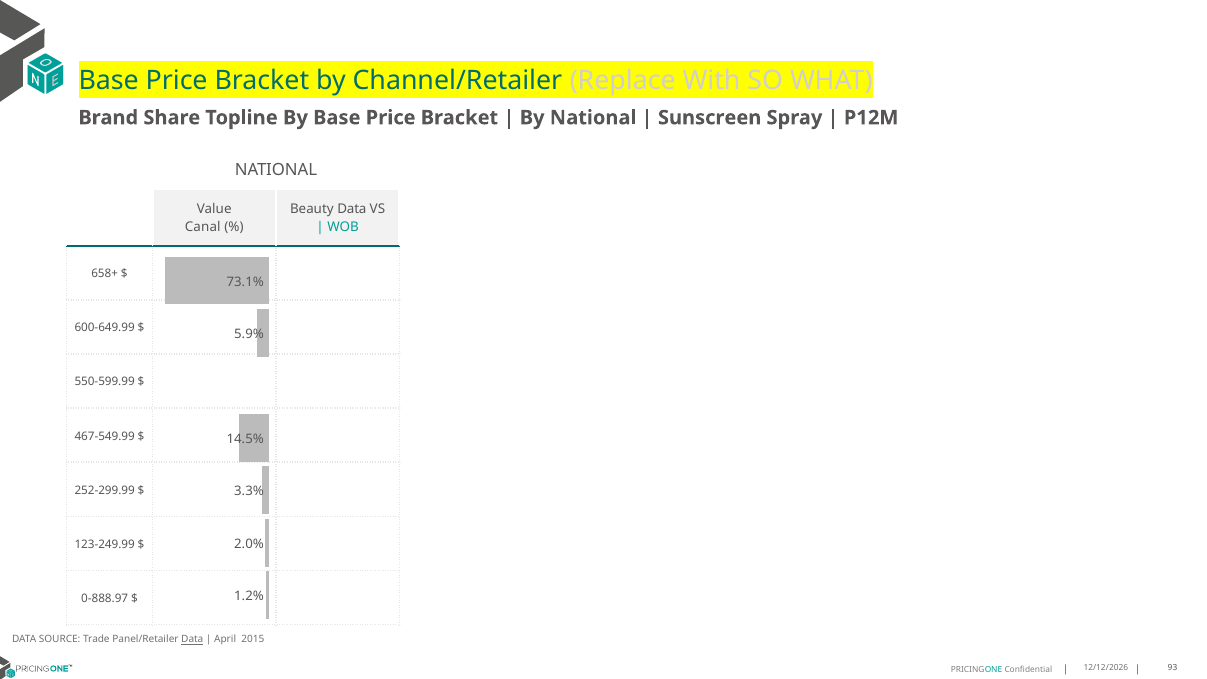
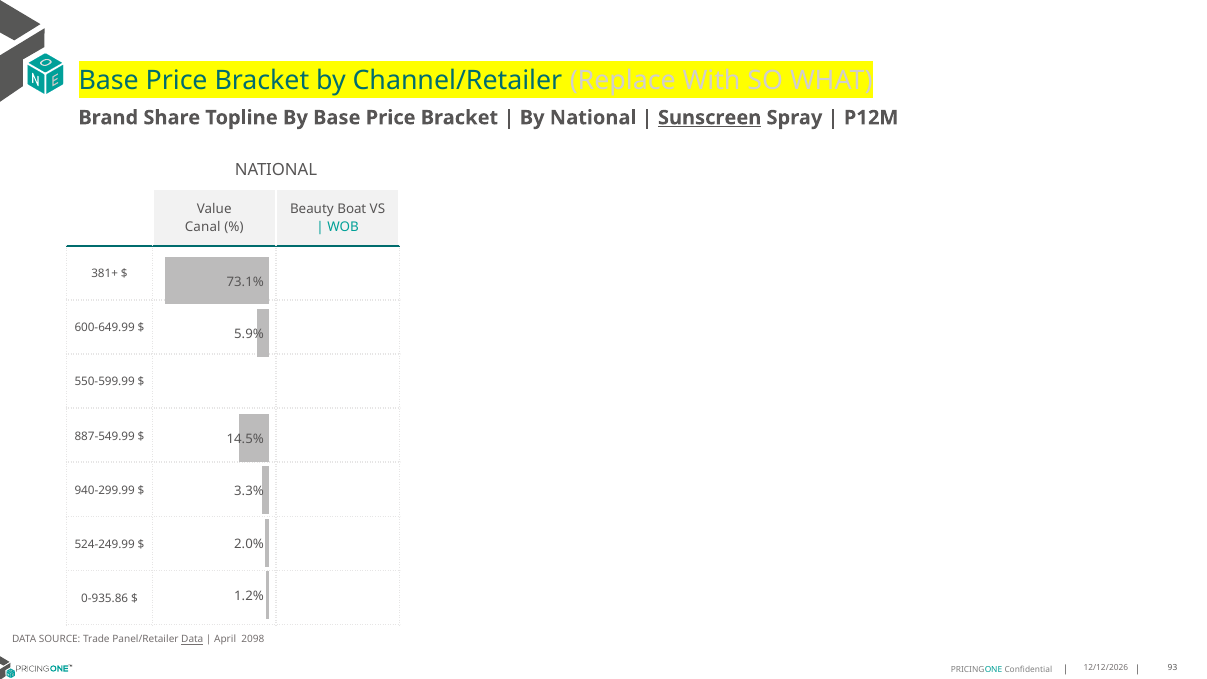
Sunscreen underline: none -> present (710, 118)
Beauty Data: Data -> Boat (352, 209)
658+: 658+ -> 381+ (105, 274)
467-549.99: 467-549.99 -> 887-549.99 (105, 436)
252-299.99: 252-299.99 -> 940-299.99 (105, 490)
123-249.99: 123-249.99 -> 524-249.99 (105, 544)
0-888.97: 0-888.97 -> 0-935.86 (105, 598)
2015: 2015 -> 2098 (253, 639)
